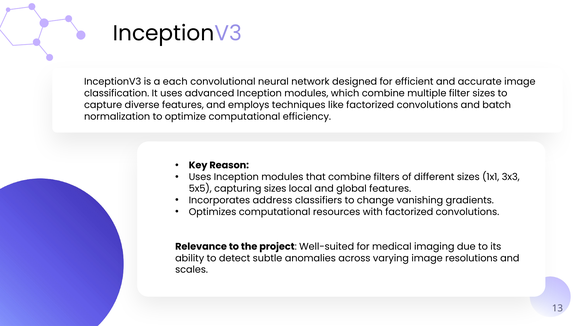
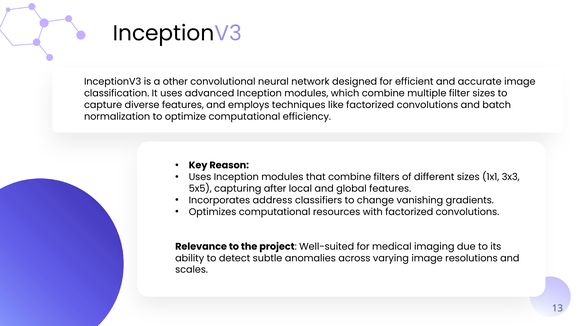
each: each -> other (175, 82)
capturing sizes: sizes -> after (275, 188)
